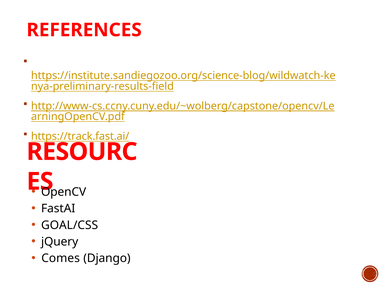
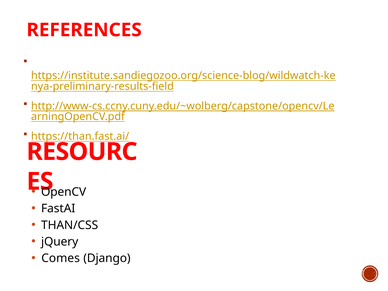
https://track.fast.ai/: https://track.fast.ai/ -> https://than.fast.ai/ (80, 136)
GOAL/CSS: GOAL/CSS -> THAN/CSS (70, 225)
